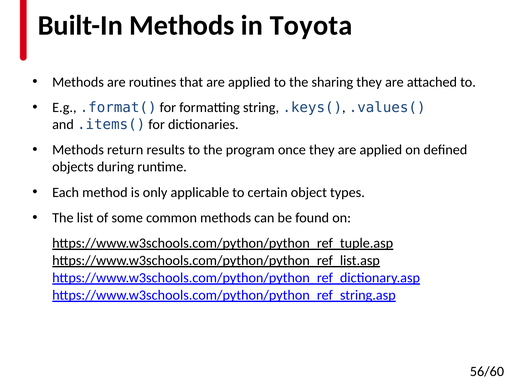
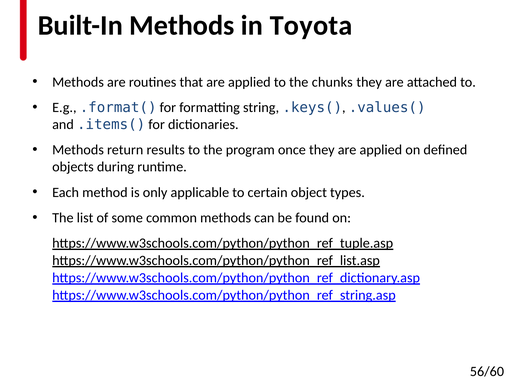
sharing: sharing -> chunks (332, 82)
